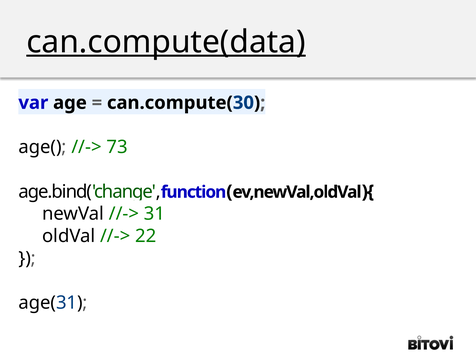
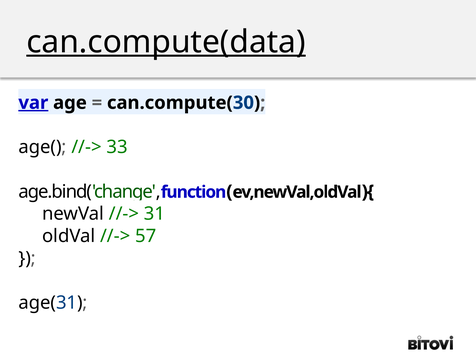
var underline: none -> present (33, 103)
73: 73 -> 33 (117, 147)
22: 22 -> 57 (146, 236)
